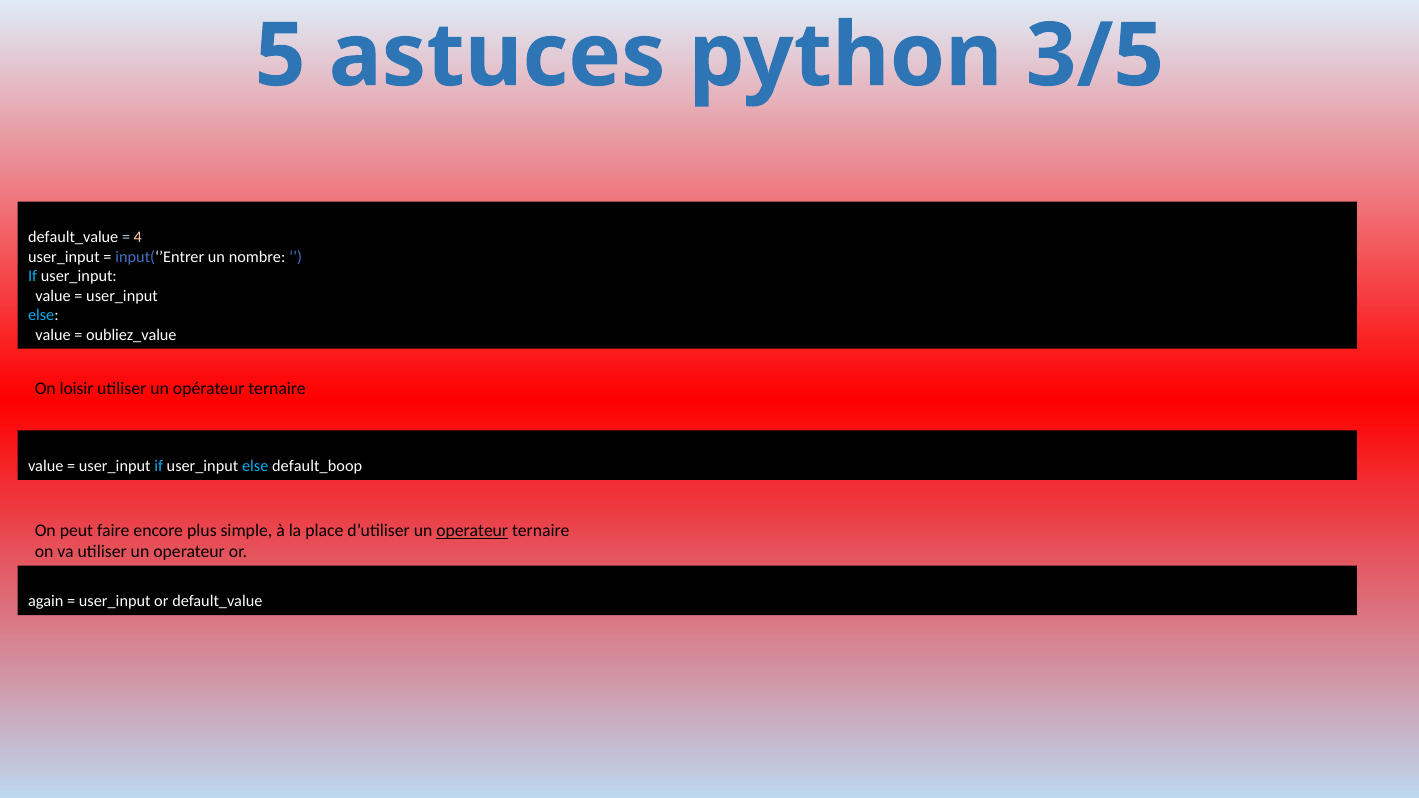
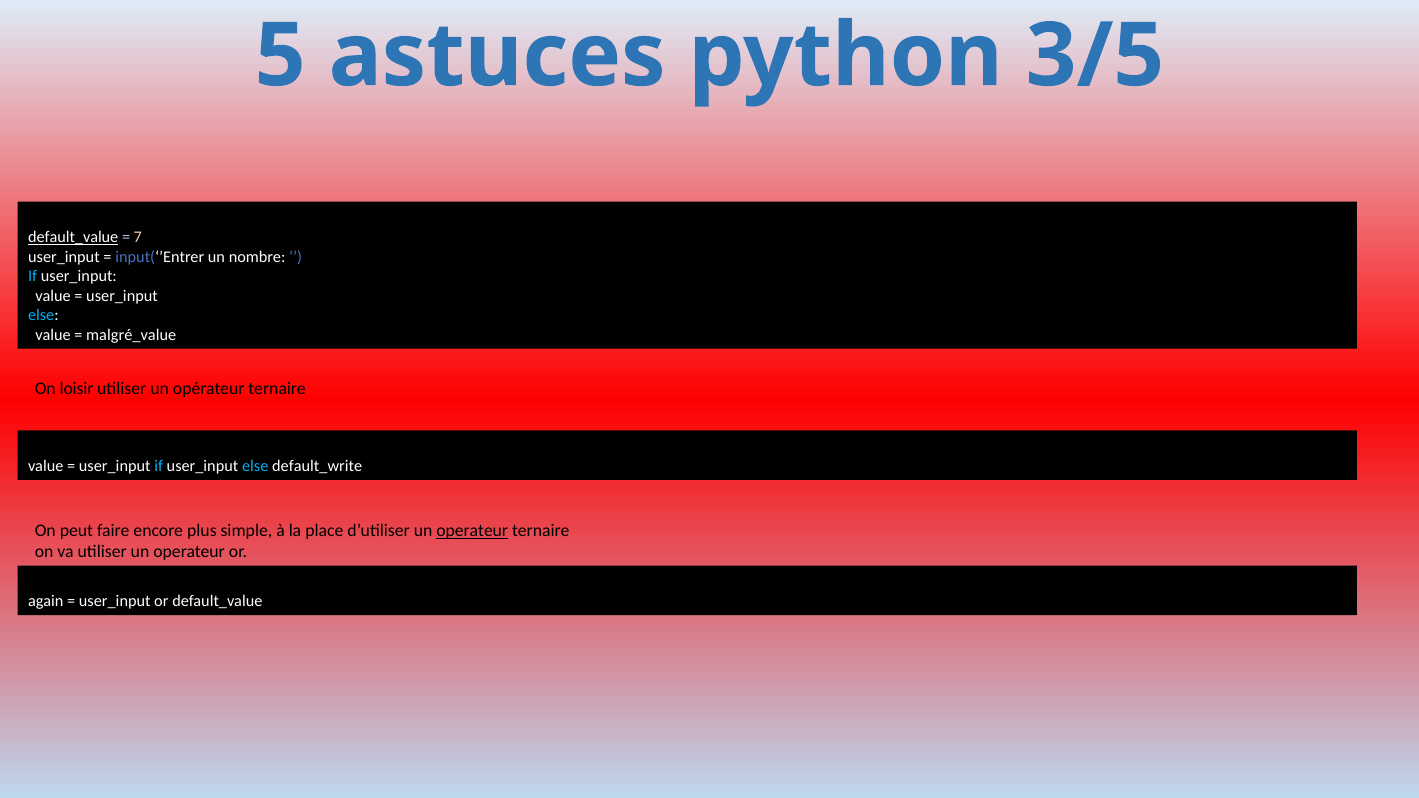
default_value underline: none -> present (73, 237)
4: 4 -> 7 (138, 237)
oubliez_value: oubliez_value -> malgré_value (131, 335)
default_boop: default_boop -> default_write (317, 466)
